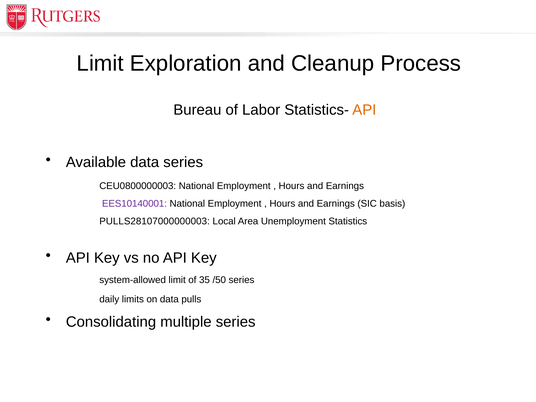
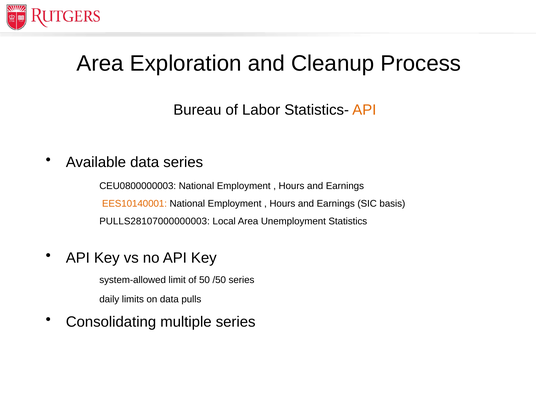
Limit: Limit -> Area (100, 63)
EES10140001 colour: purple -> orange (134, 204)
35: 35 -> 50 (204, 280)
